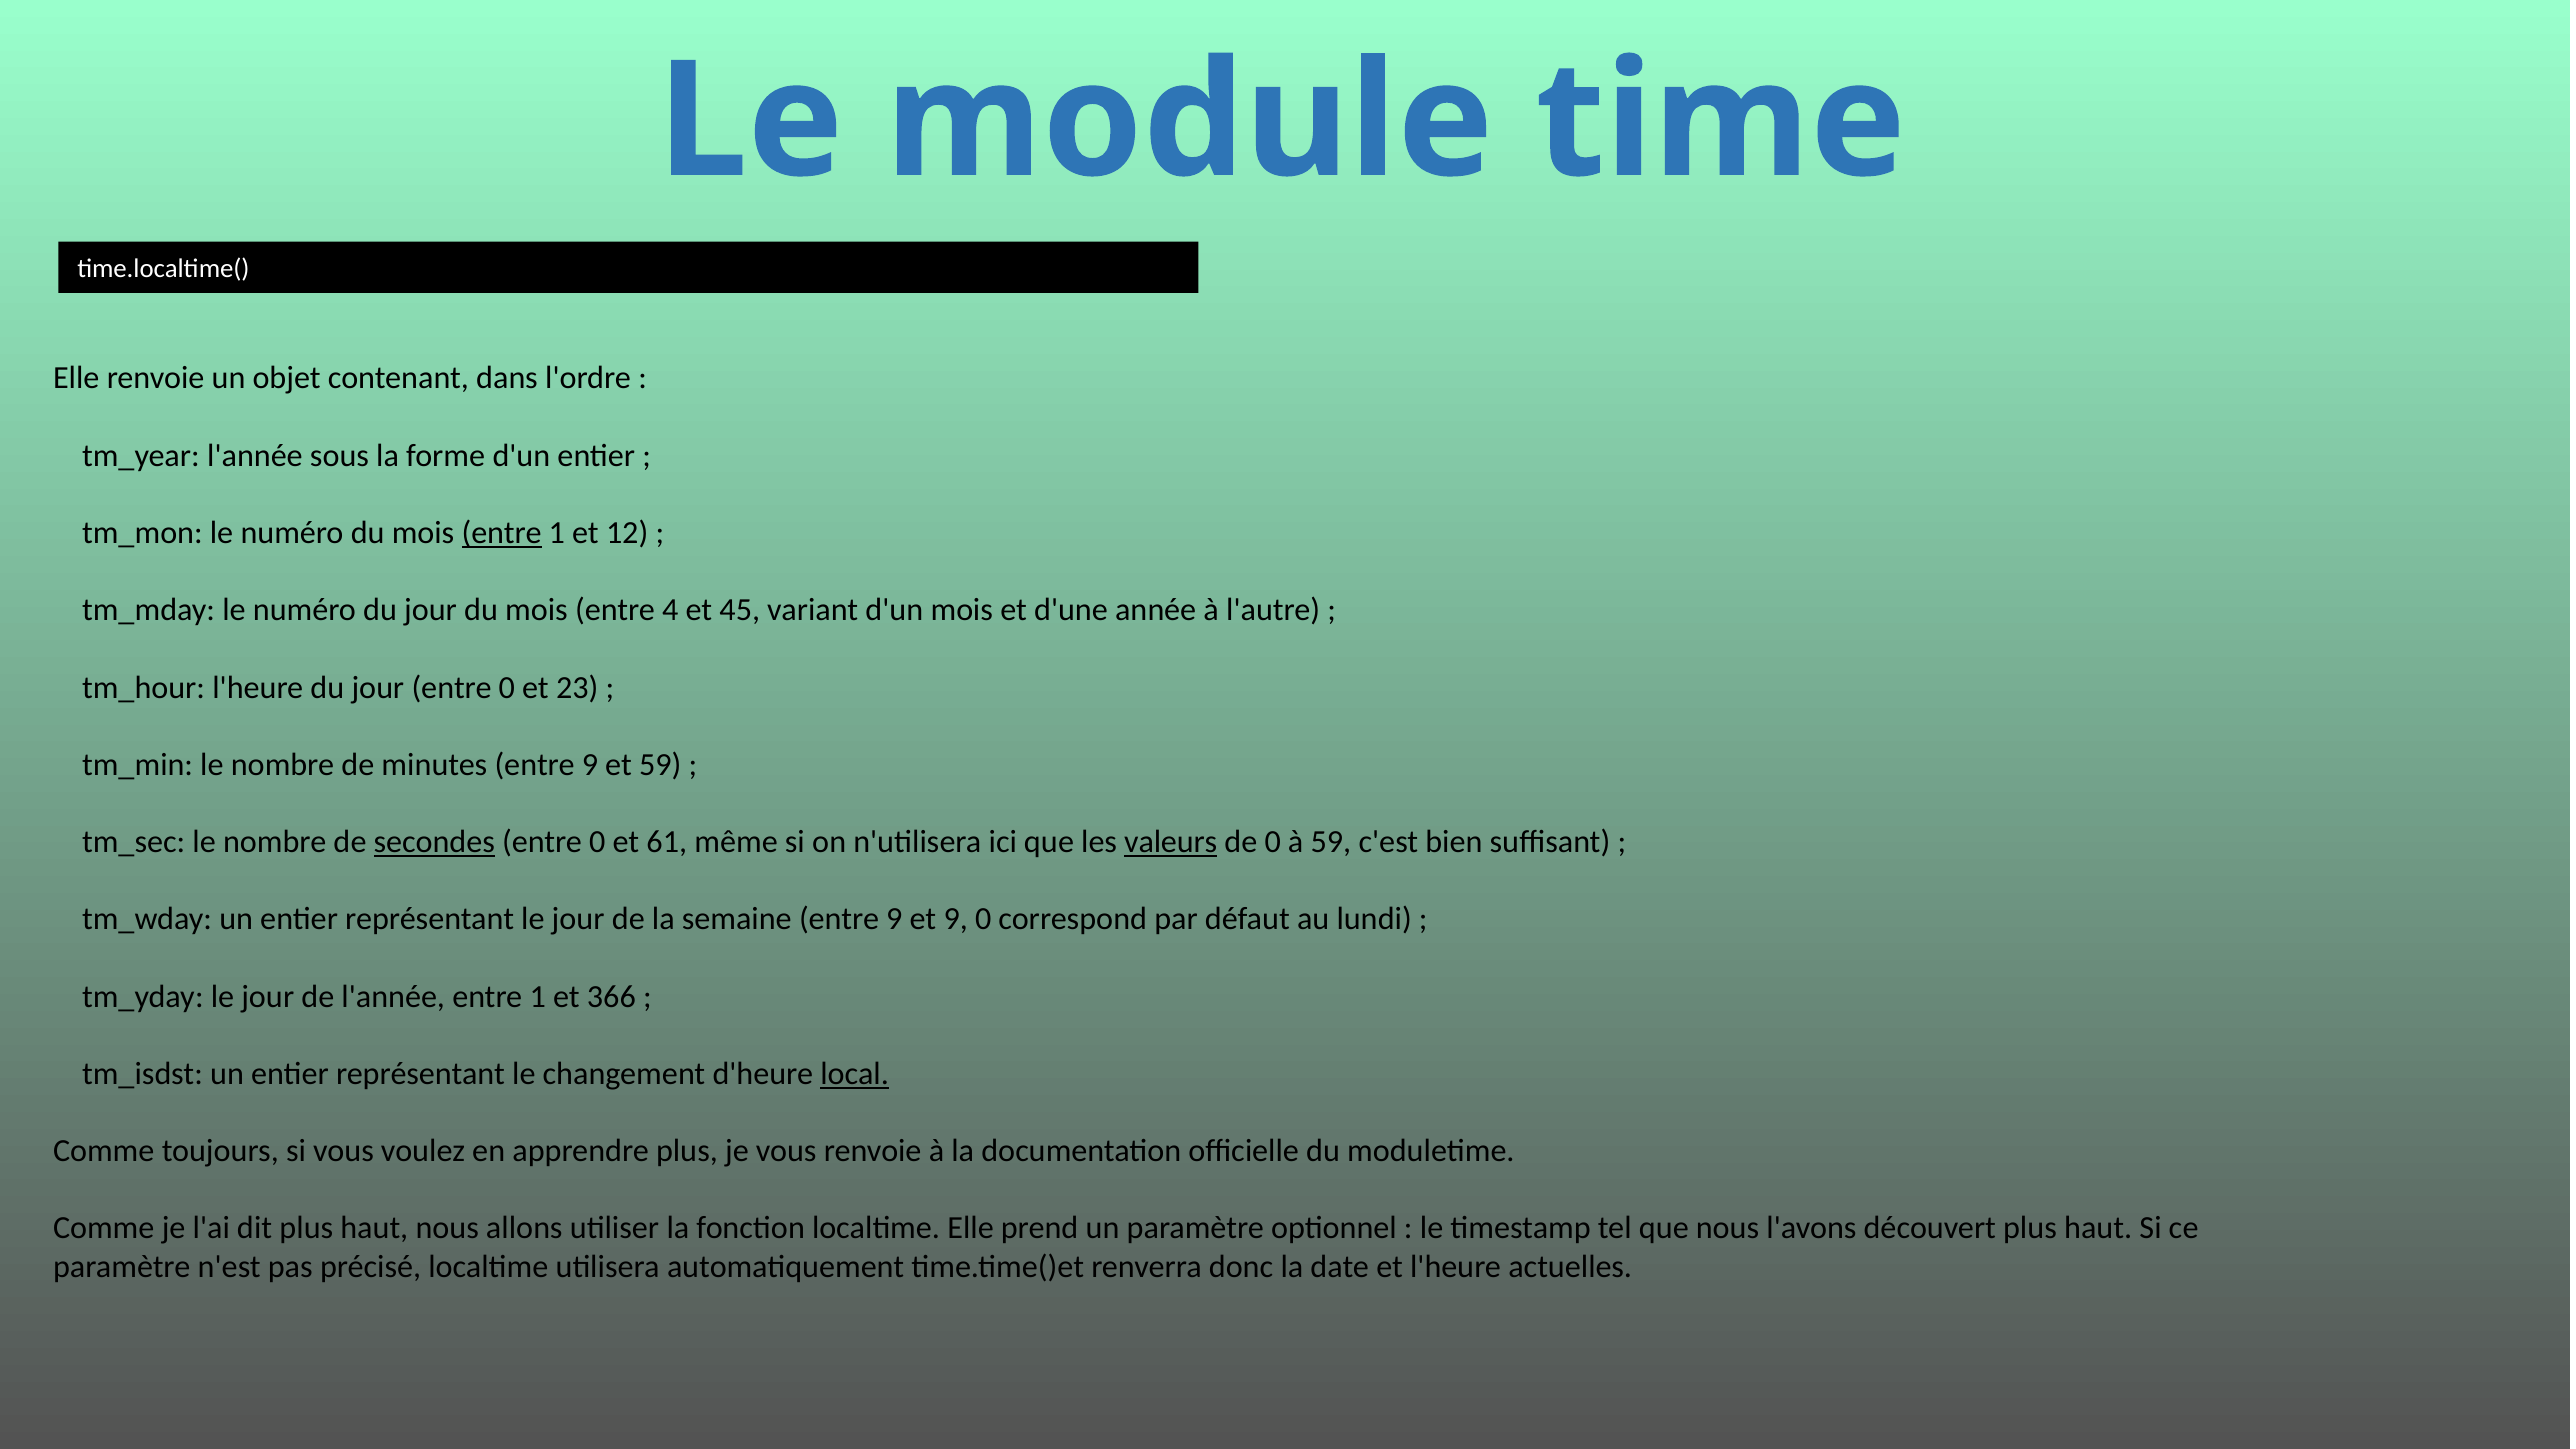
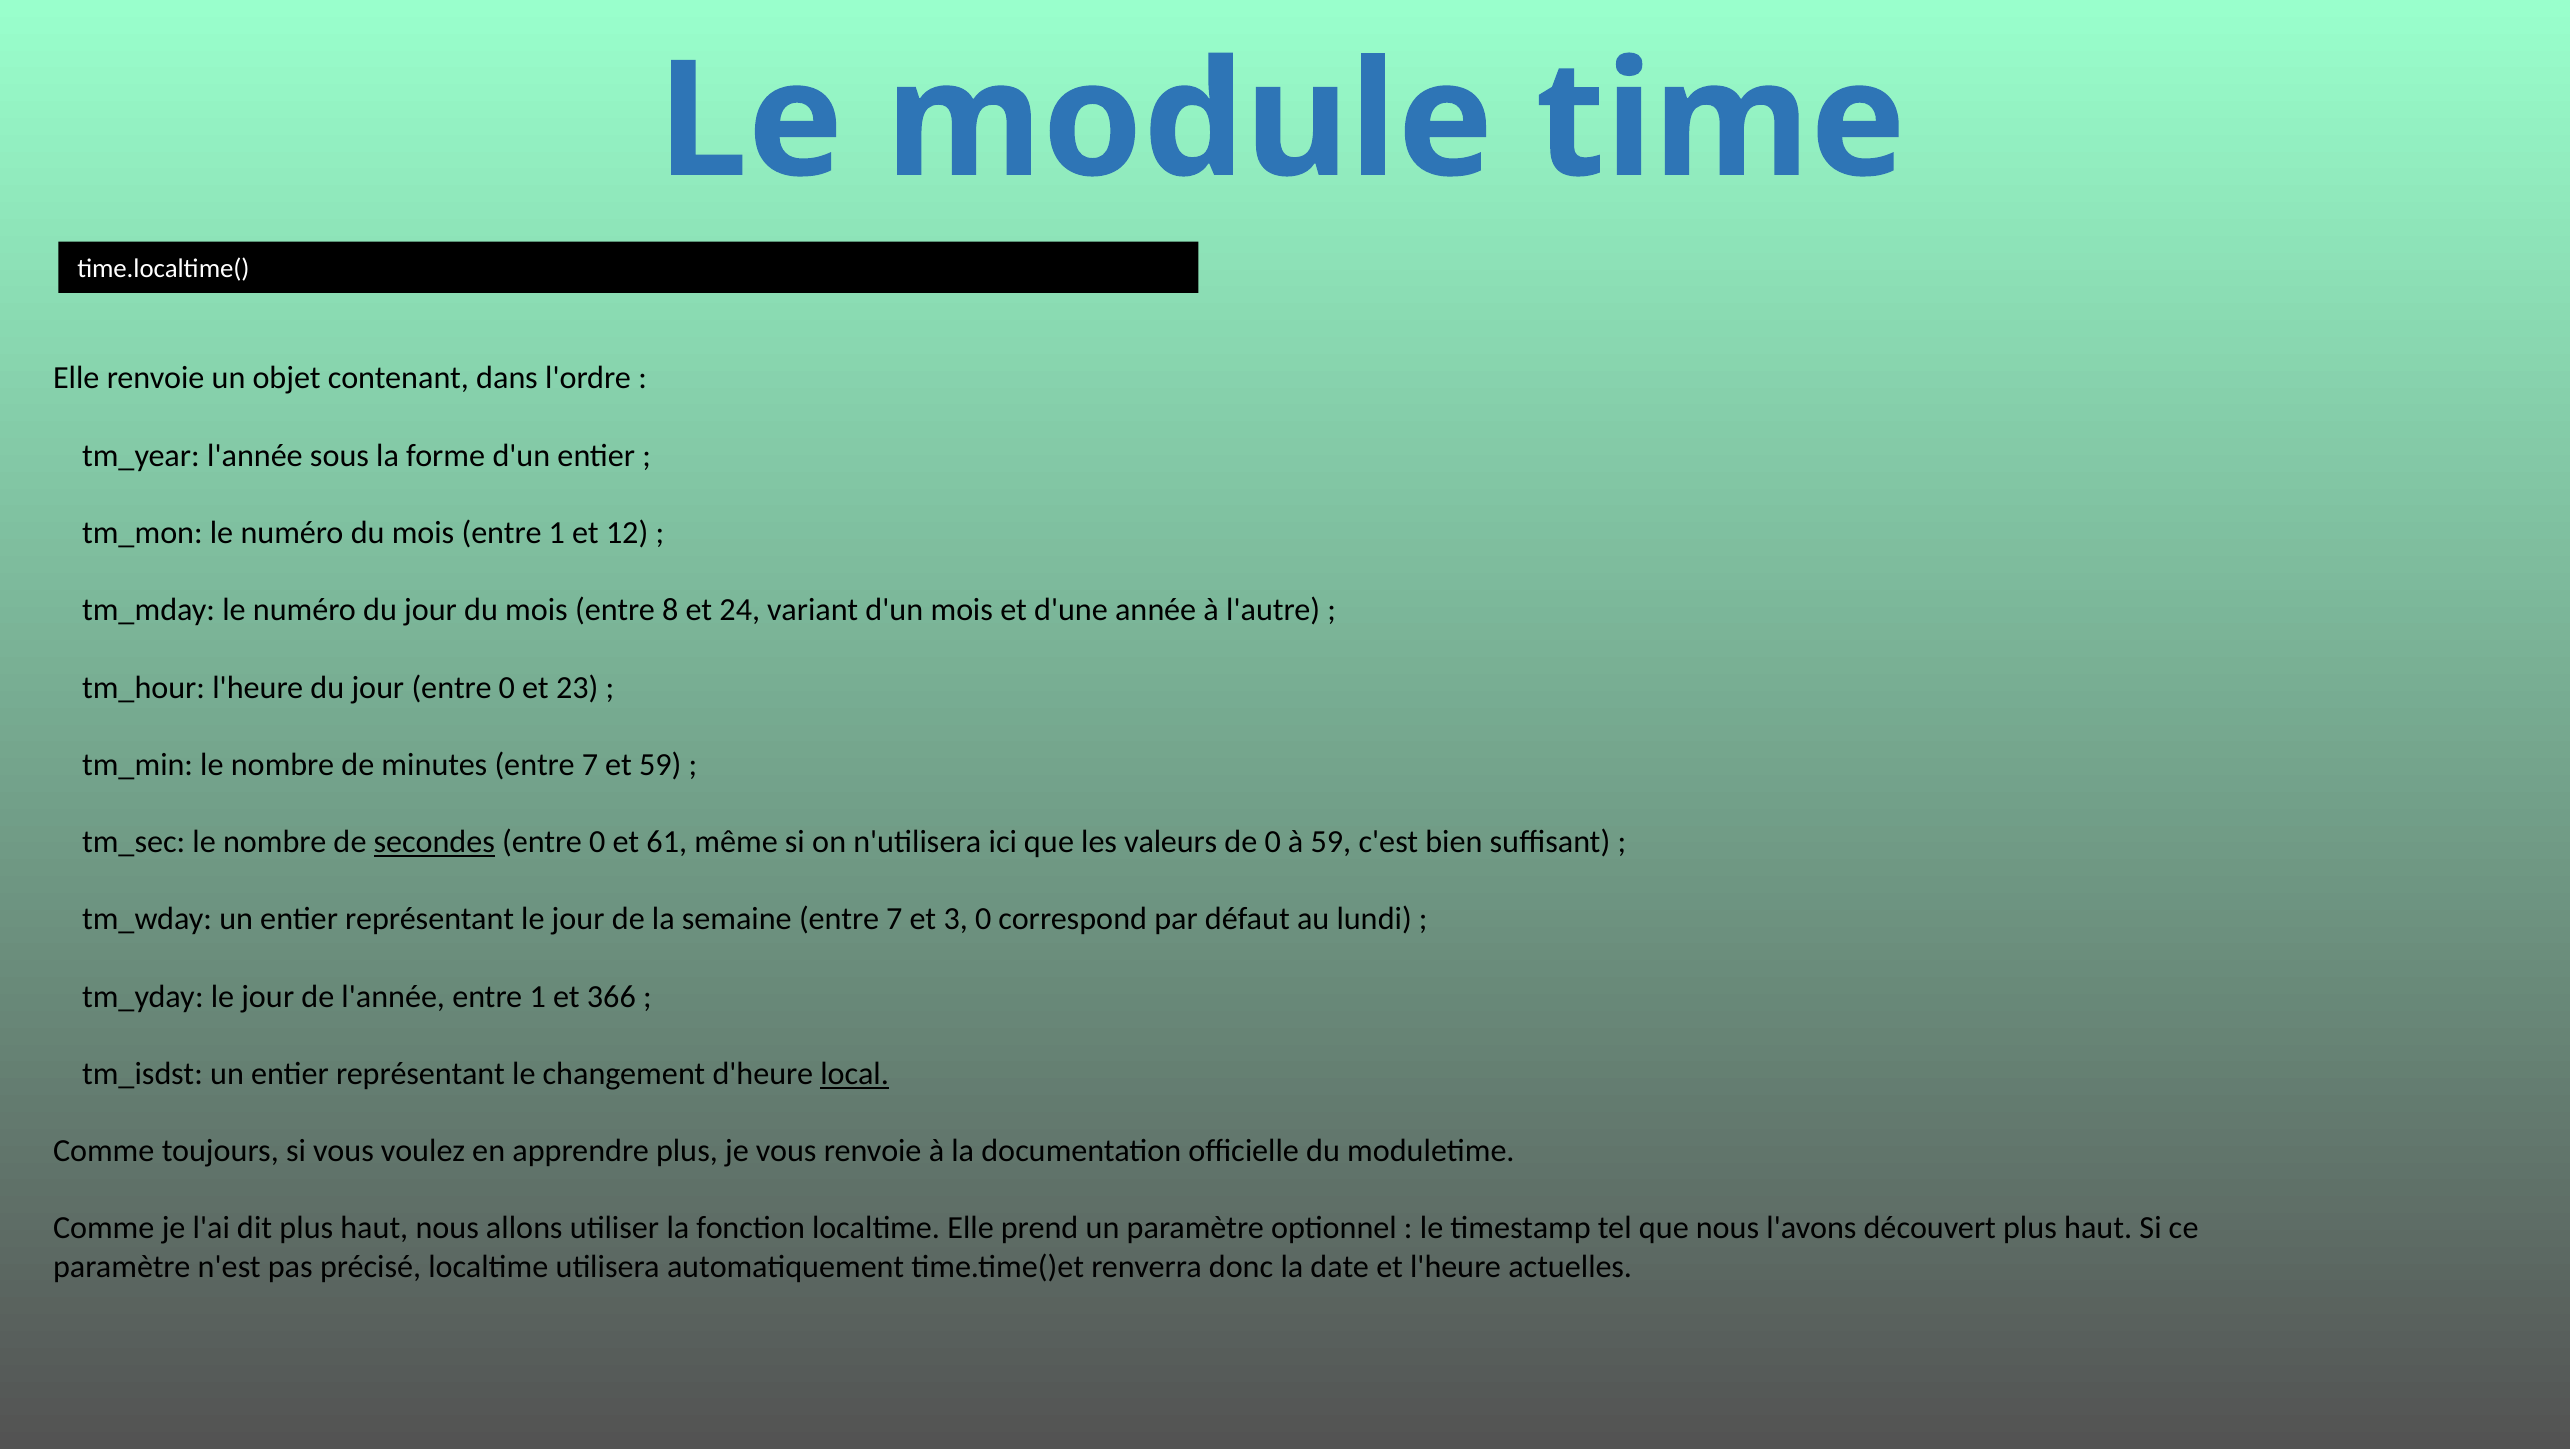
entre underline: present -> none (502, 533)
4: 4 -> 8 (670, 610)
45: 45 -> 24 (740, 610)
minutes entre 9: 9 -> 7 (590, 765)
valeurs underline: present -> none (1171, 842)
semaine entre 9: 9 -> 7 (894, 919)
et 9: 9 -> 3 (956, 919)
